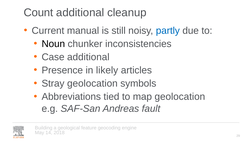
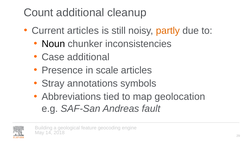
Current manual: manual -> articles (83, 31)
partly colour: blue -> orange (168, 31)
likely: likely -> scale (107, 70)
Stray geolocation: geolocation -> annotations (92, 83)
